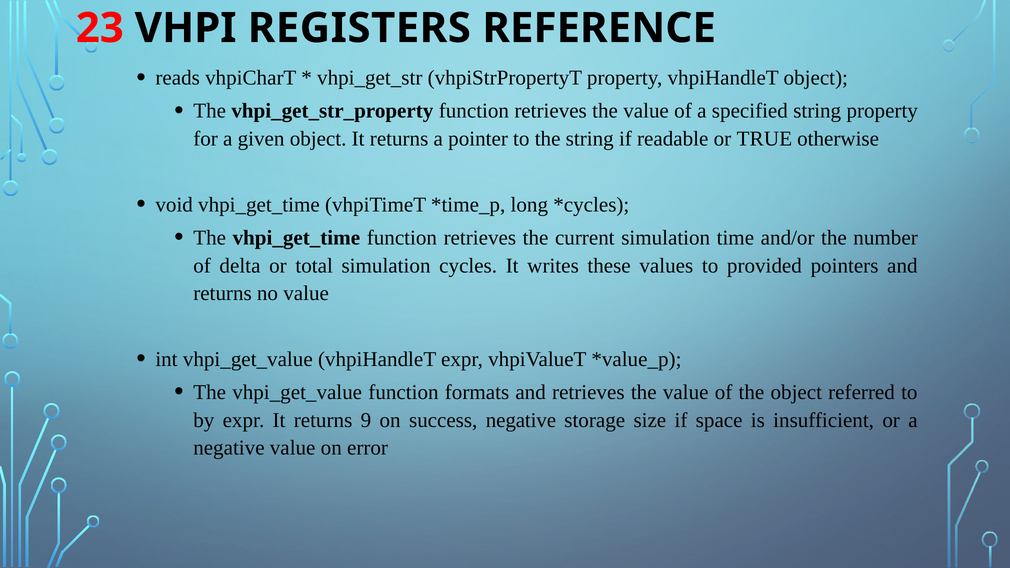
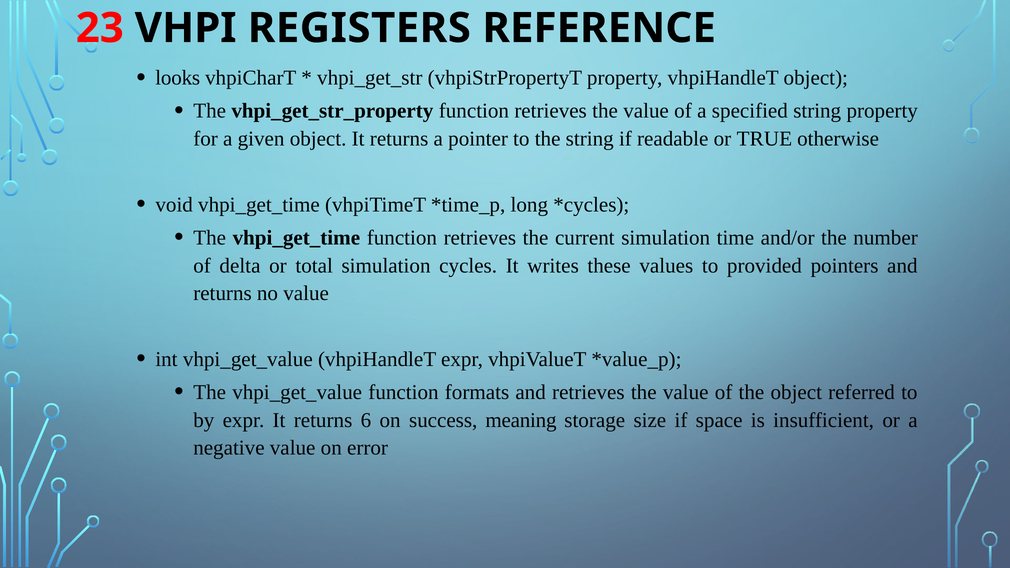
reads: reads -> looks (178, 78)
9: 9 -> 6 (366, 420)
success negative: negative -> meaning (521, 420)
